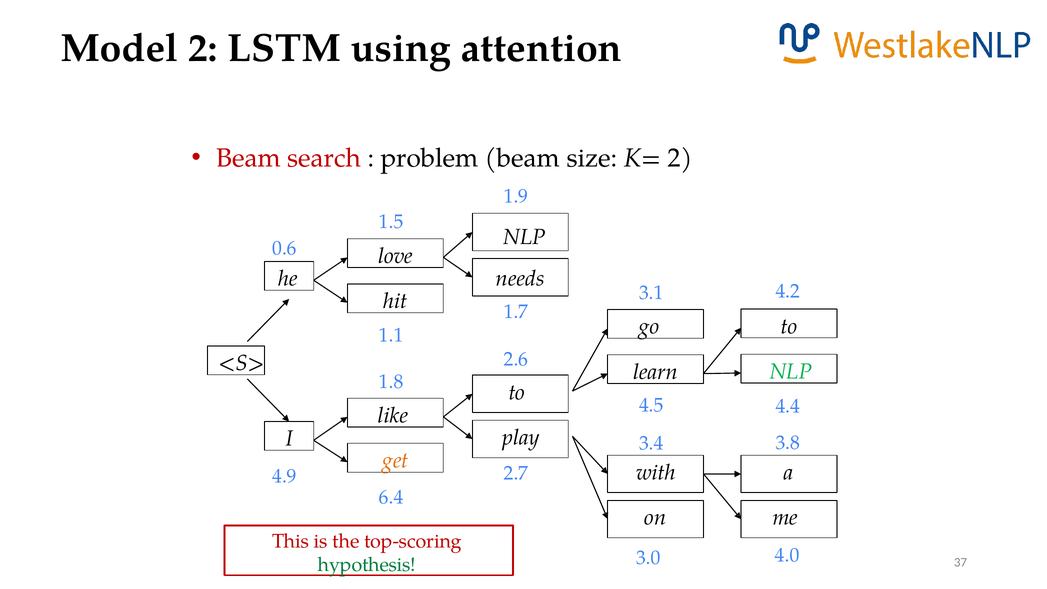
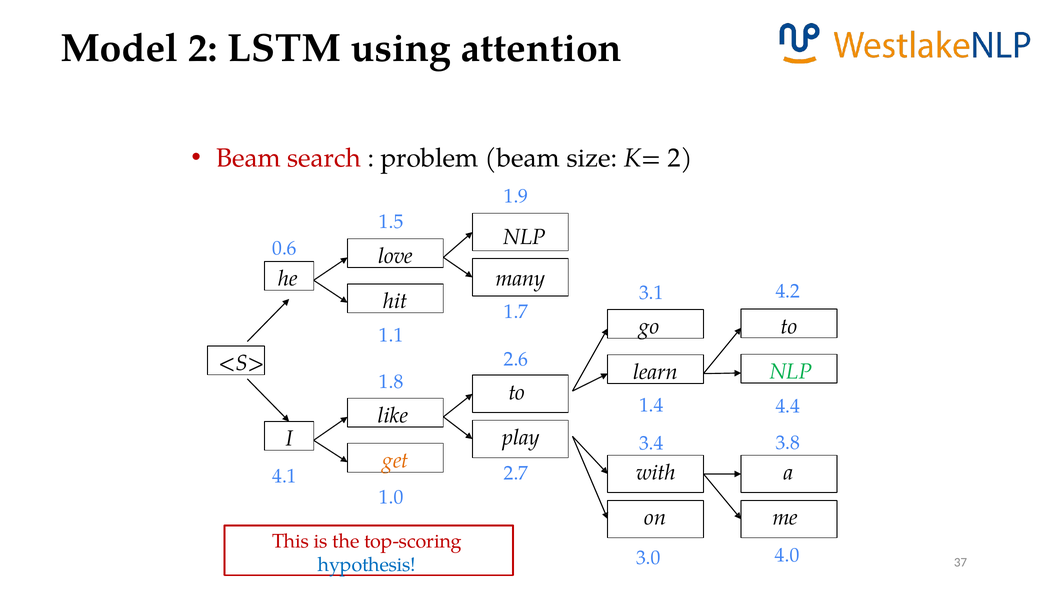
needs: needs -> many (521, 278)
4.5: 4.5 -> 1.4 (651, 405)
4.9: 4.9 -> 4.1 (284, 476)
6.4: 6.4 -> 1.0 (391, 497)
hypothesis colour: green -> blue (367, 565)
